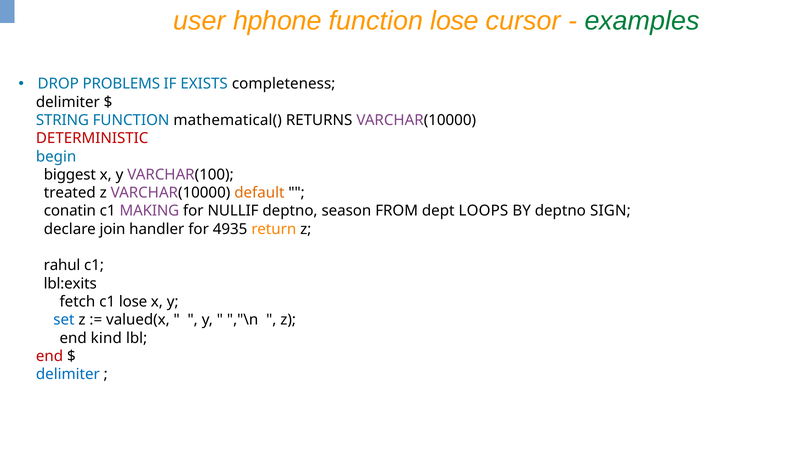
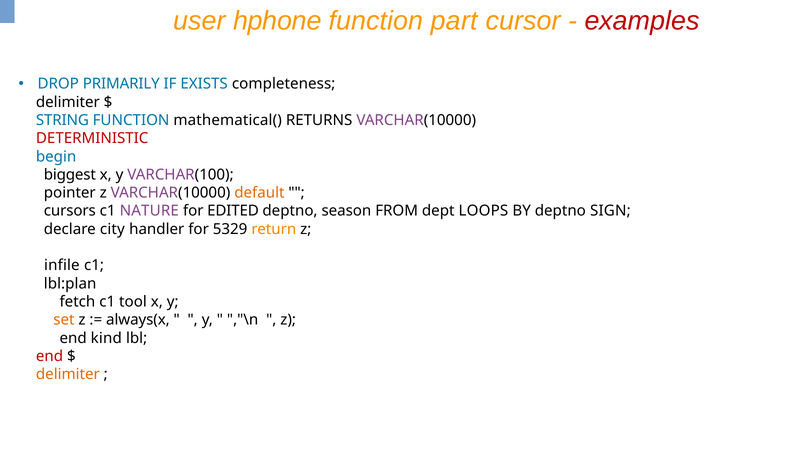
function lose: lose -> part (454, 21)
examples colour: green -> red (642, 21)
PROBLEMS: PROBLEMS -> PRIMARILY (121, 84)
treated: treated -> pointer (70, 193)
conatin: conatin -> cursors (70, 211)
MAKING: MAKING -> NATURE (149, 211)
NULLIF: NULLIF -> EDITED (233, 211)
join: join -> city (112, 229)
4935: 4935 -> 5329 (230, 229)
rahul: rahul -> infile (62, 265)
lbl:exits: lbl:exits -> lbl:plan (70, 284)
c1 lose: lose -> tool (133, 302)
set colour: blue -> orange (64, 320)
valued(x: valued(x -> always(x (138, 320)
delimiter colour: blue -> orange (68, 374)
